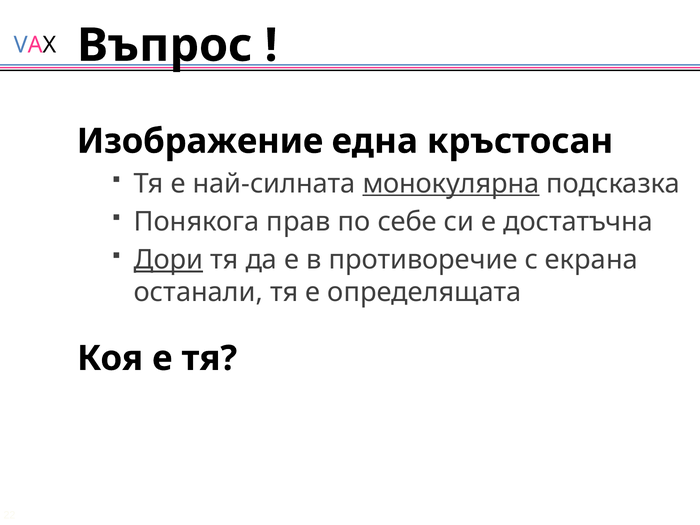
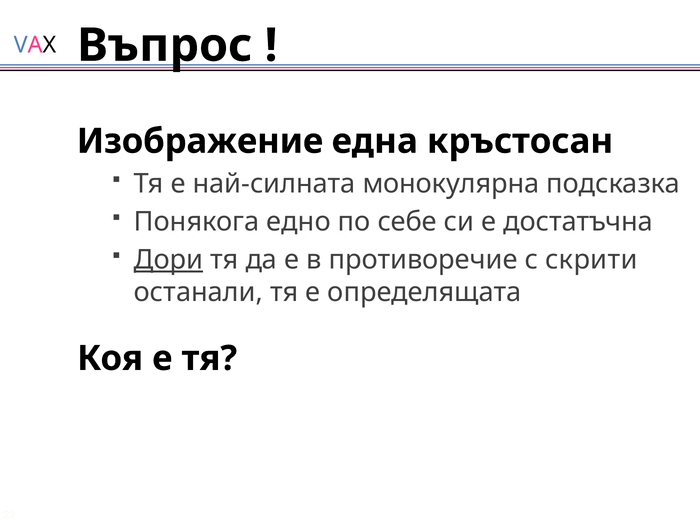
монокулярна underline: present -> none (451, 184)
прав: прав -> едно (299, 222)
екрана: екрана -> скрити (591, 260)
